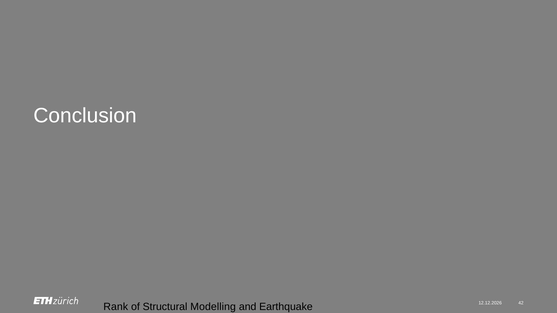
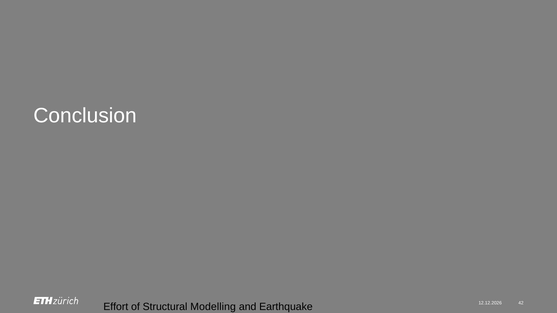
Rank: Rank -> Effort (116, 307)
